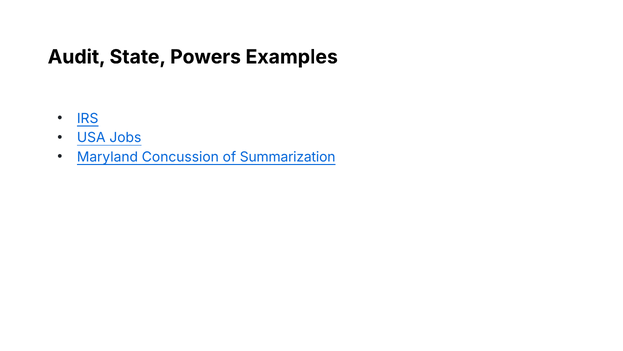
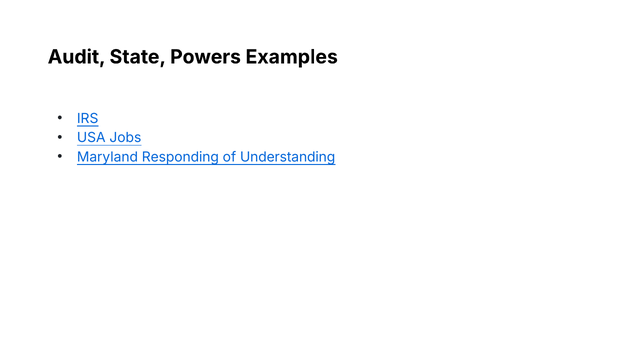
Concussion: Concussion -> Responding (180, 157)
Summarization: Summarization -> Understanding (288, 157)
